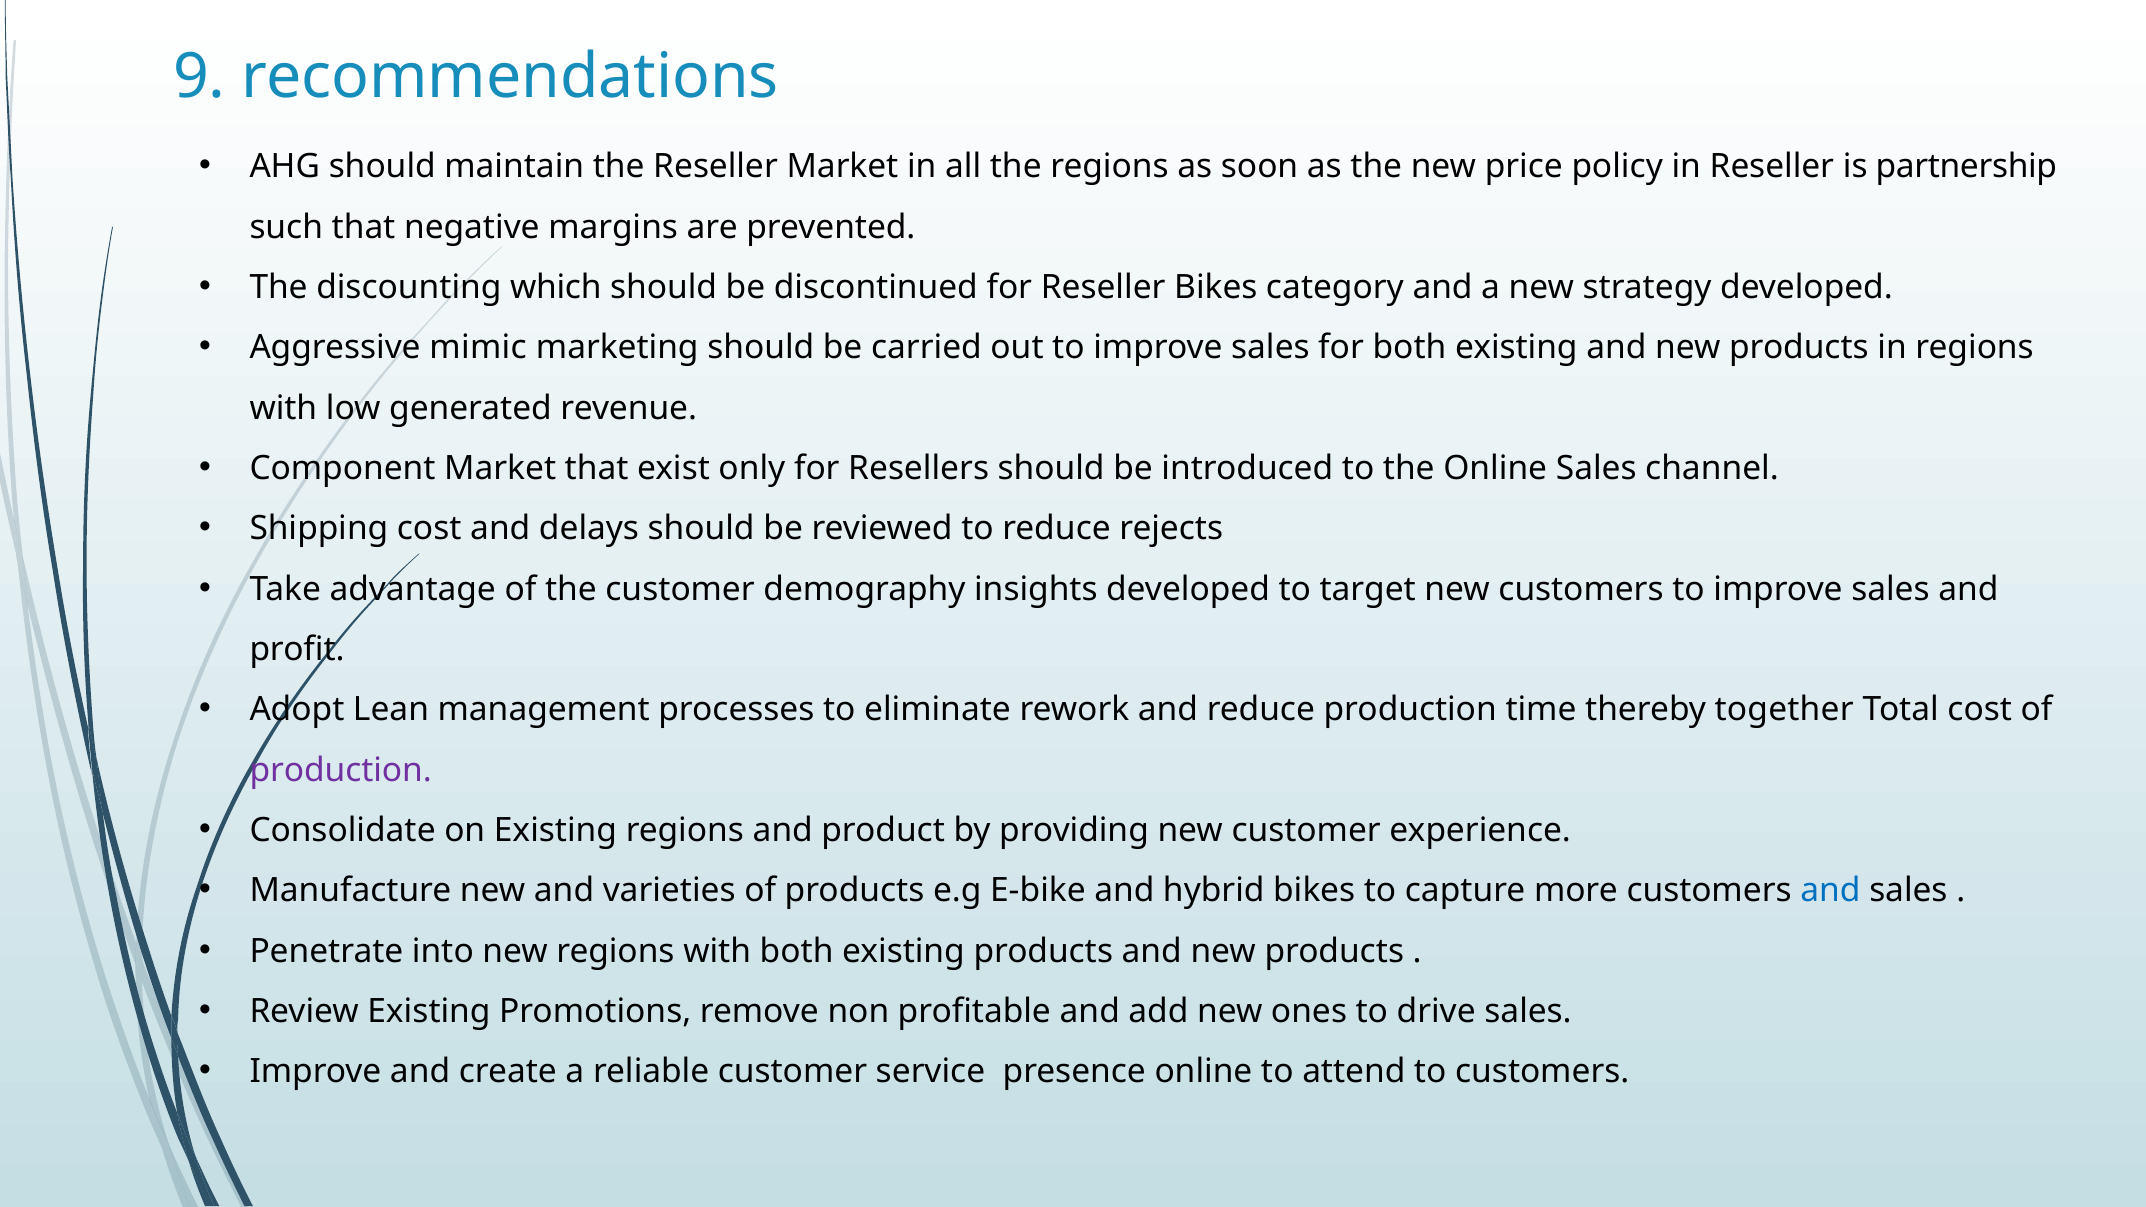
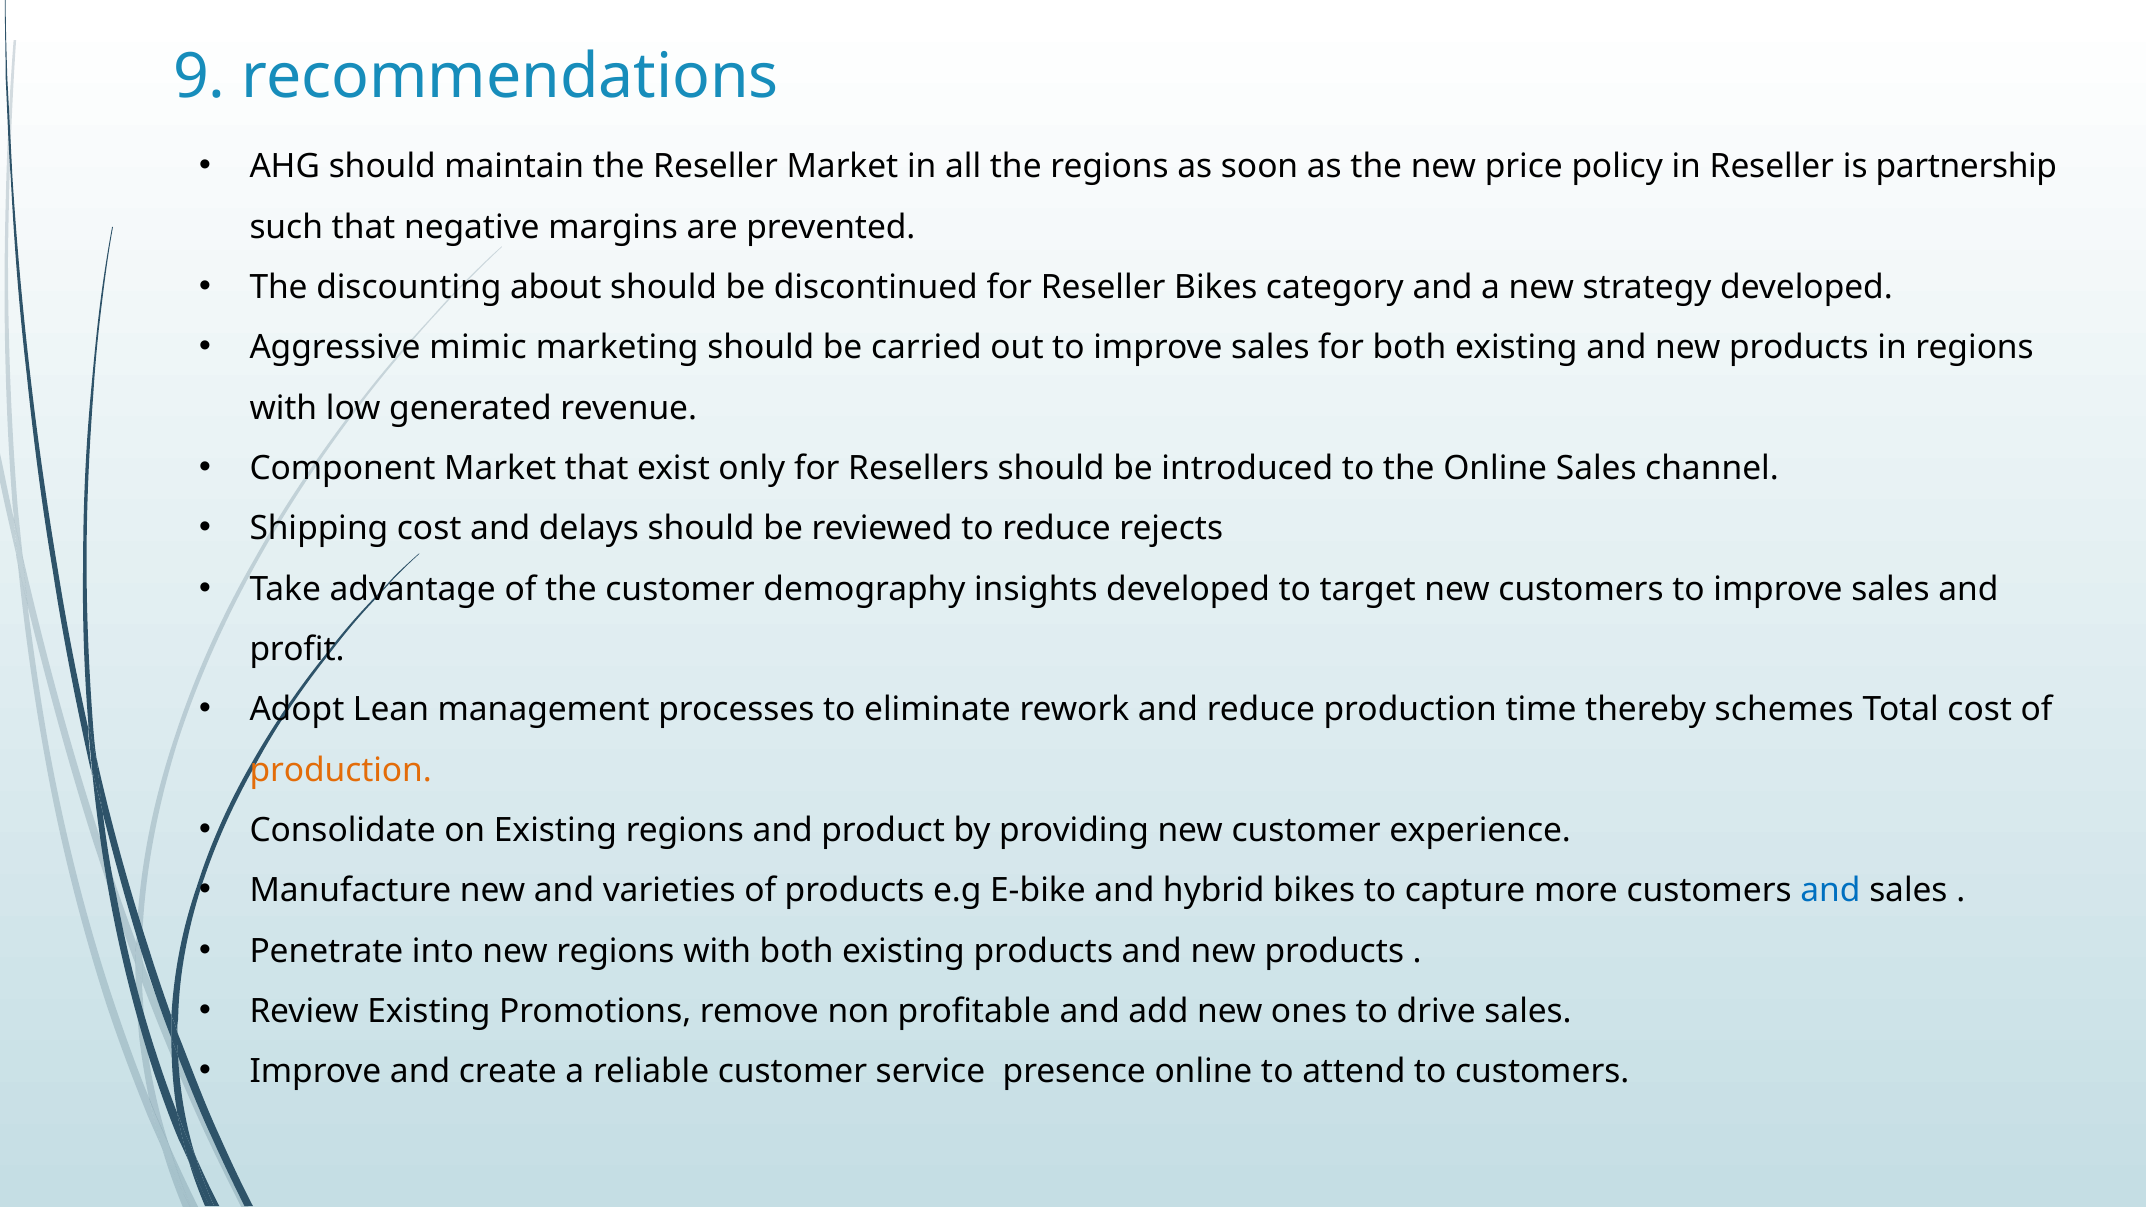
which: which -> about (556, 288)
together: together -> schemes (1784, 710)
production colour: purple -> orange (341, 770)
